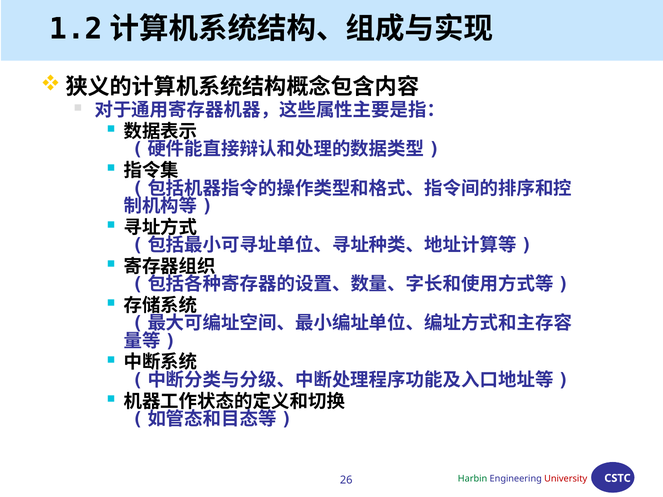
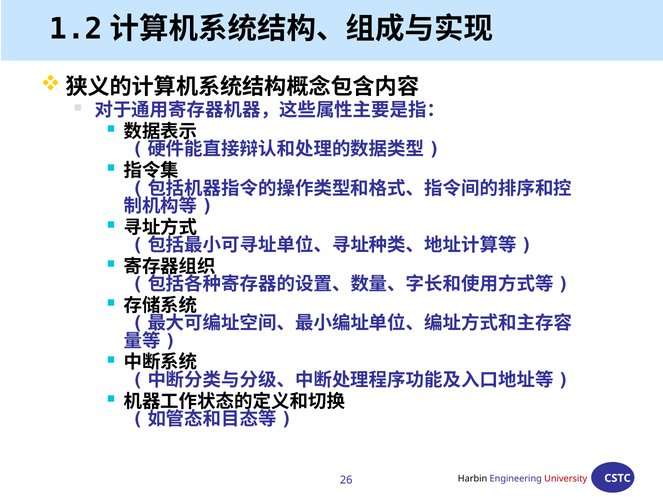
Harbin colour: green -> black (473, 479)
